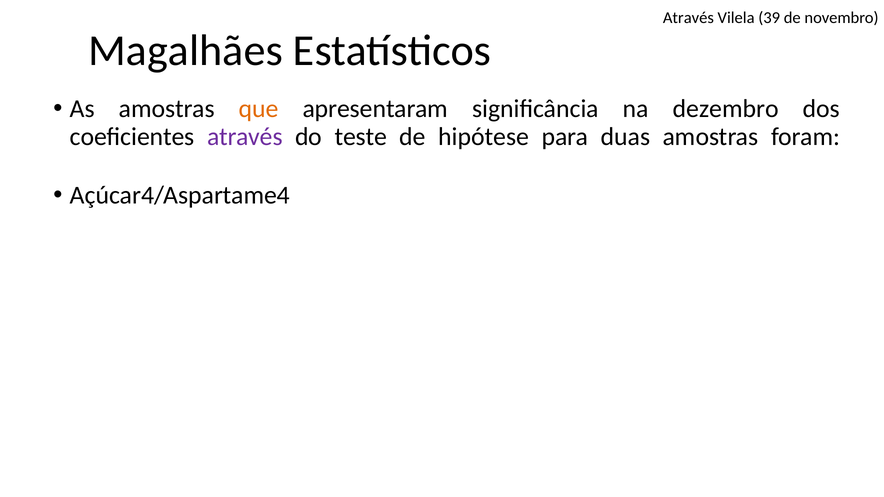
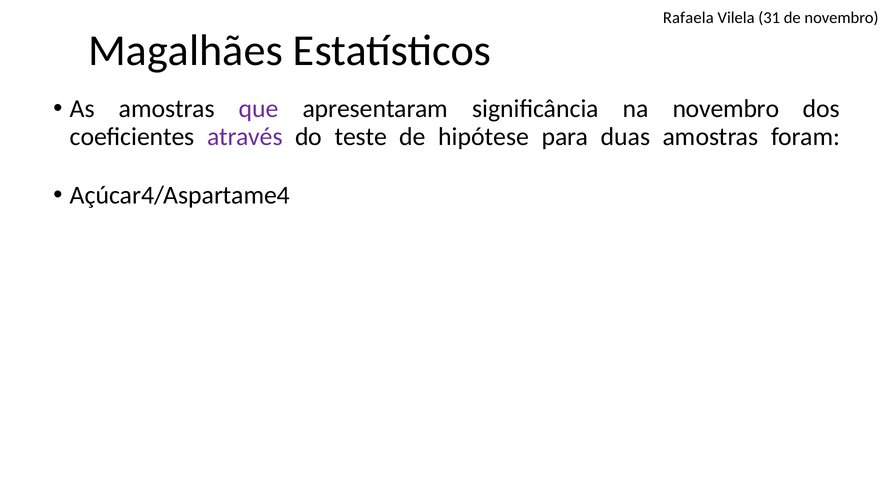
Através: Através -> Rafaela (688, 18)
39: 39 -> 31 (769, 18)
que colour: orange -> purple (259, 109)
na dezembro: dezembro -> novembro (726, 109)
